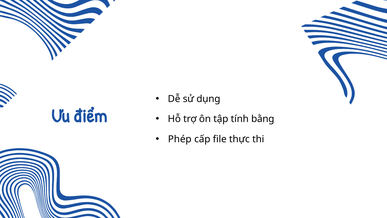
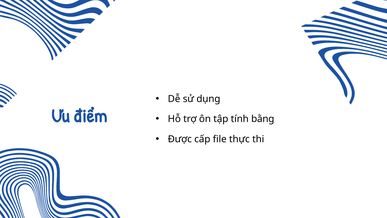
Phép: Phép -> Được (180, 139)
